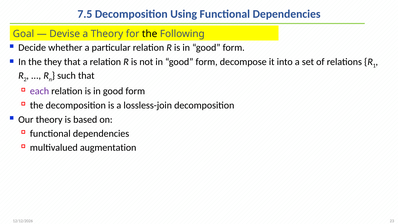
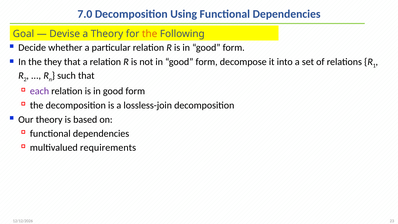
7.5: 7.5 -> 7.0 (85, 14)
the colour: black -> orange (150, 34)
augmentation: augmentation -> requirements (108, 147)
